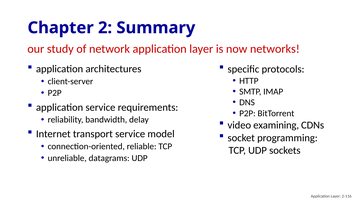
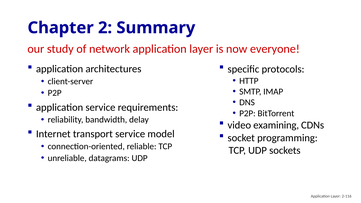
networks: networks -> everyone (275, 49)
